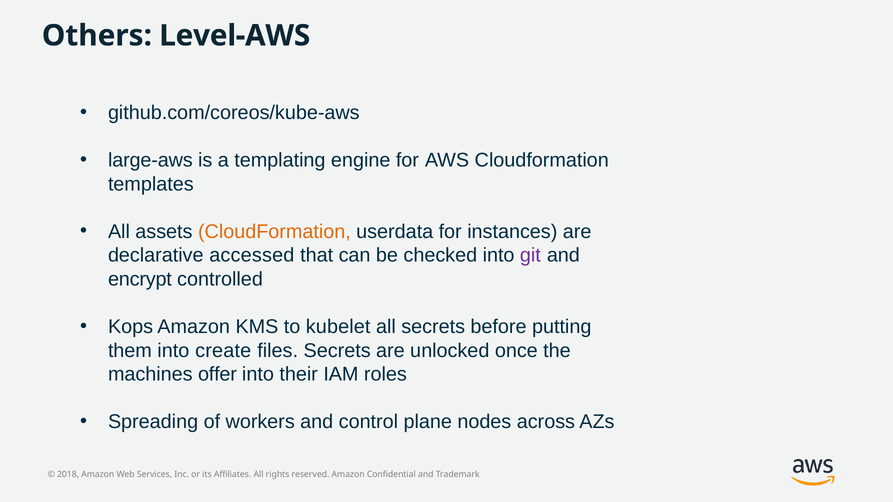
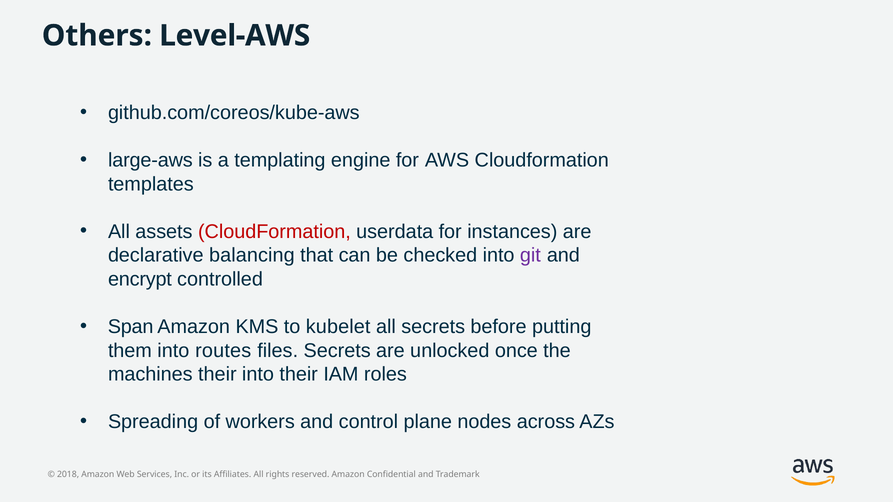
CloudFormation colour: orange -> red (274, 232)
accessed: accessed -> balancing (252, 256)
Kops: Kops -> Span (131, 327)
create: create -> routes (223, 351)
machines offer: offer -> their (217, 375)
